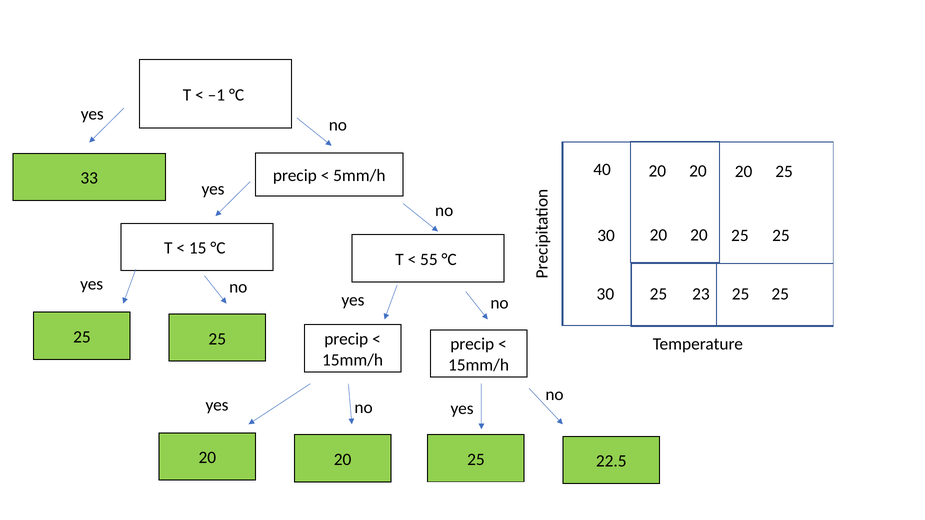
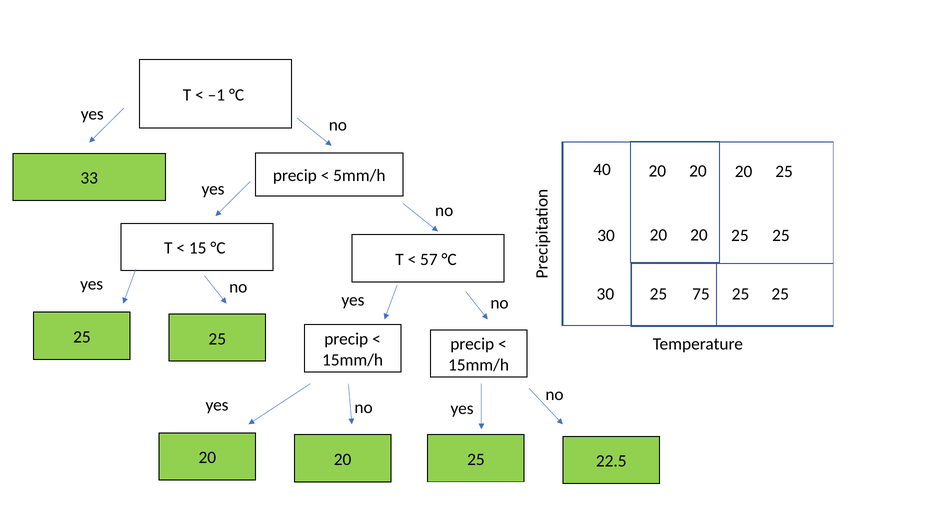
55: 55 -> 57 (429, 260)
23: 23 -> 75 (701, 294)
